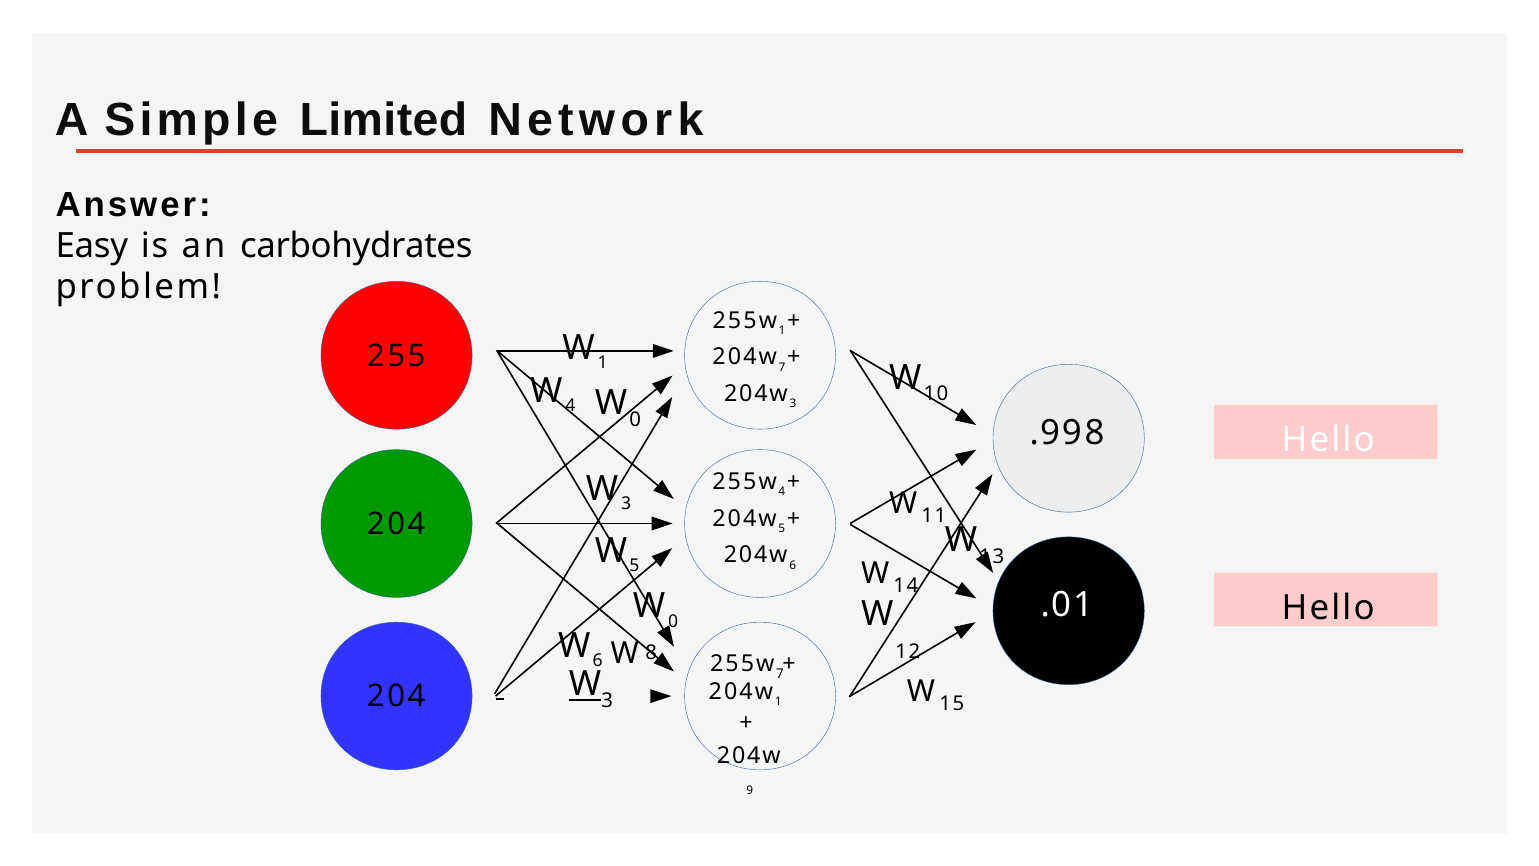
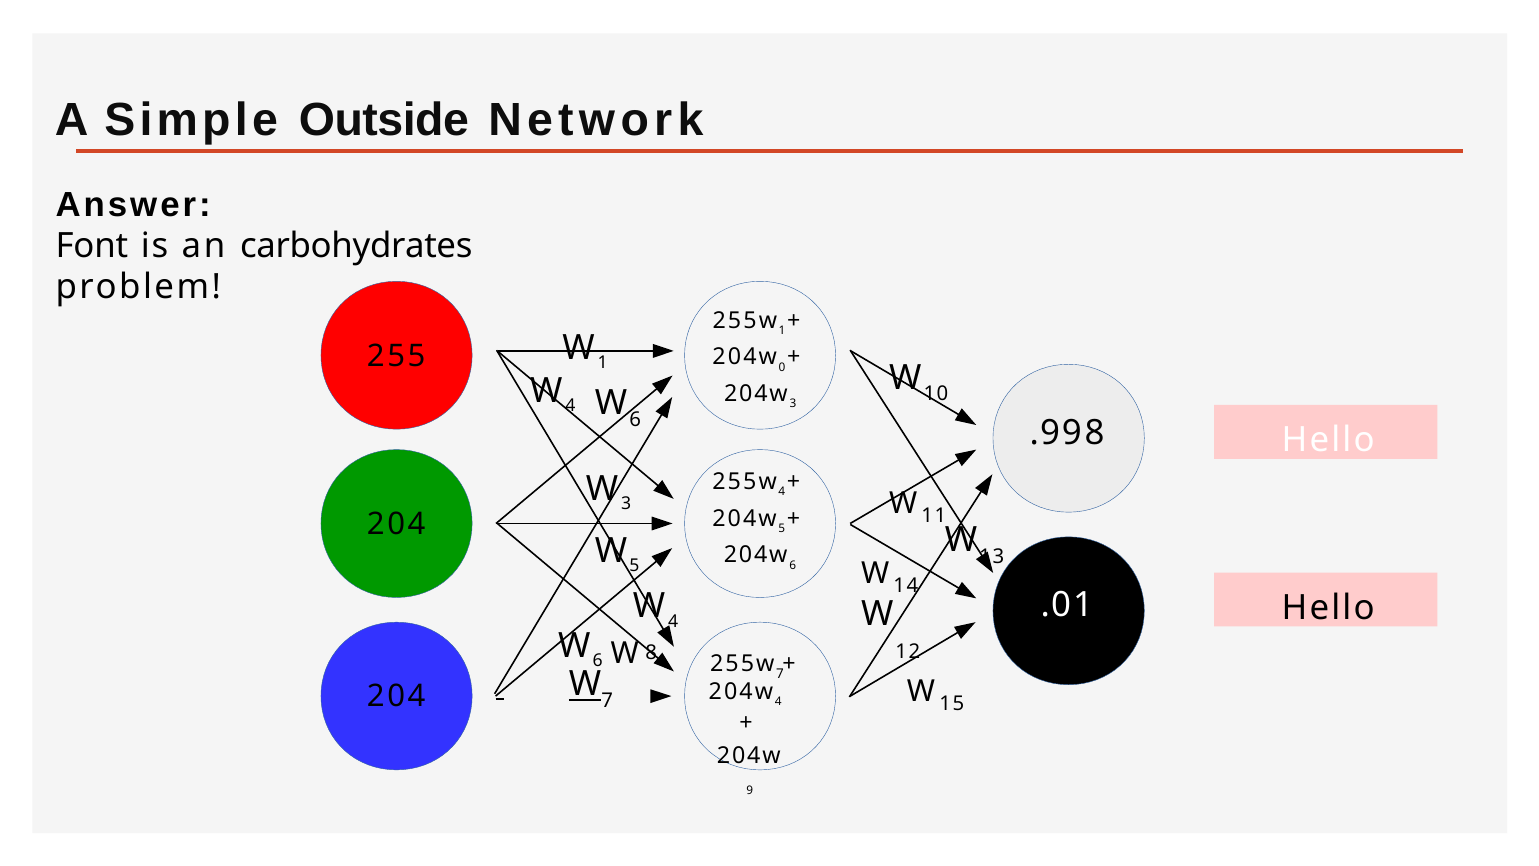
Limited: Limited -> Outside (384, 120)
Easy: Easy -> Font (92, 246)
7: 7 -> 0 (782, 367)
0: 0 -> 6 (635, 419)
0: 0 -> 4 (673, 621)
3: 3 -> 7 (607, 700)
1: 1 -> 4 (778, 702)
